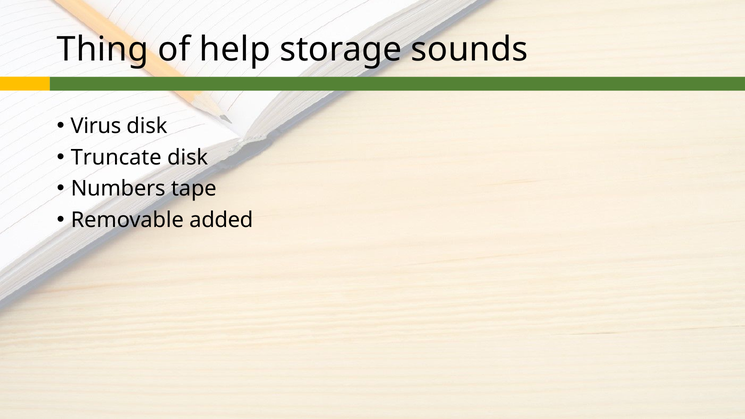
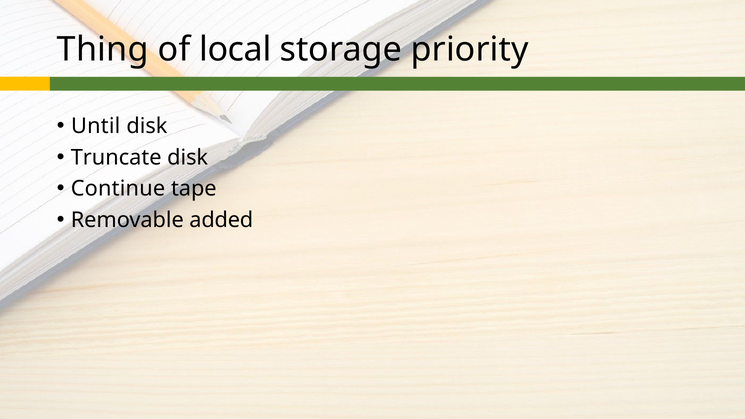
help: help -> local (235, 49)
sounds: sounds -> priority (470, 49)
Virus: Virus -> Until (96, 126)
Numbers: Numbers -> Continue (118, 189)
